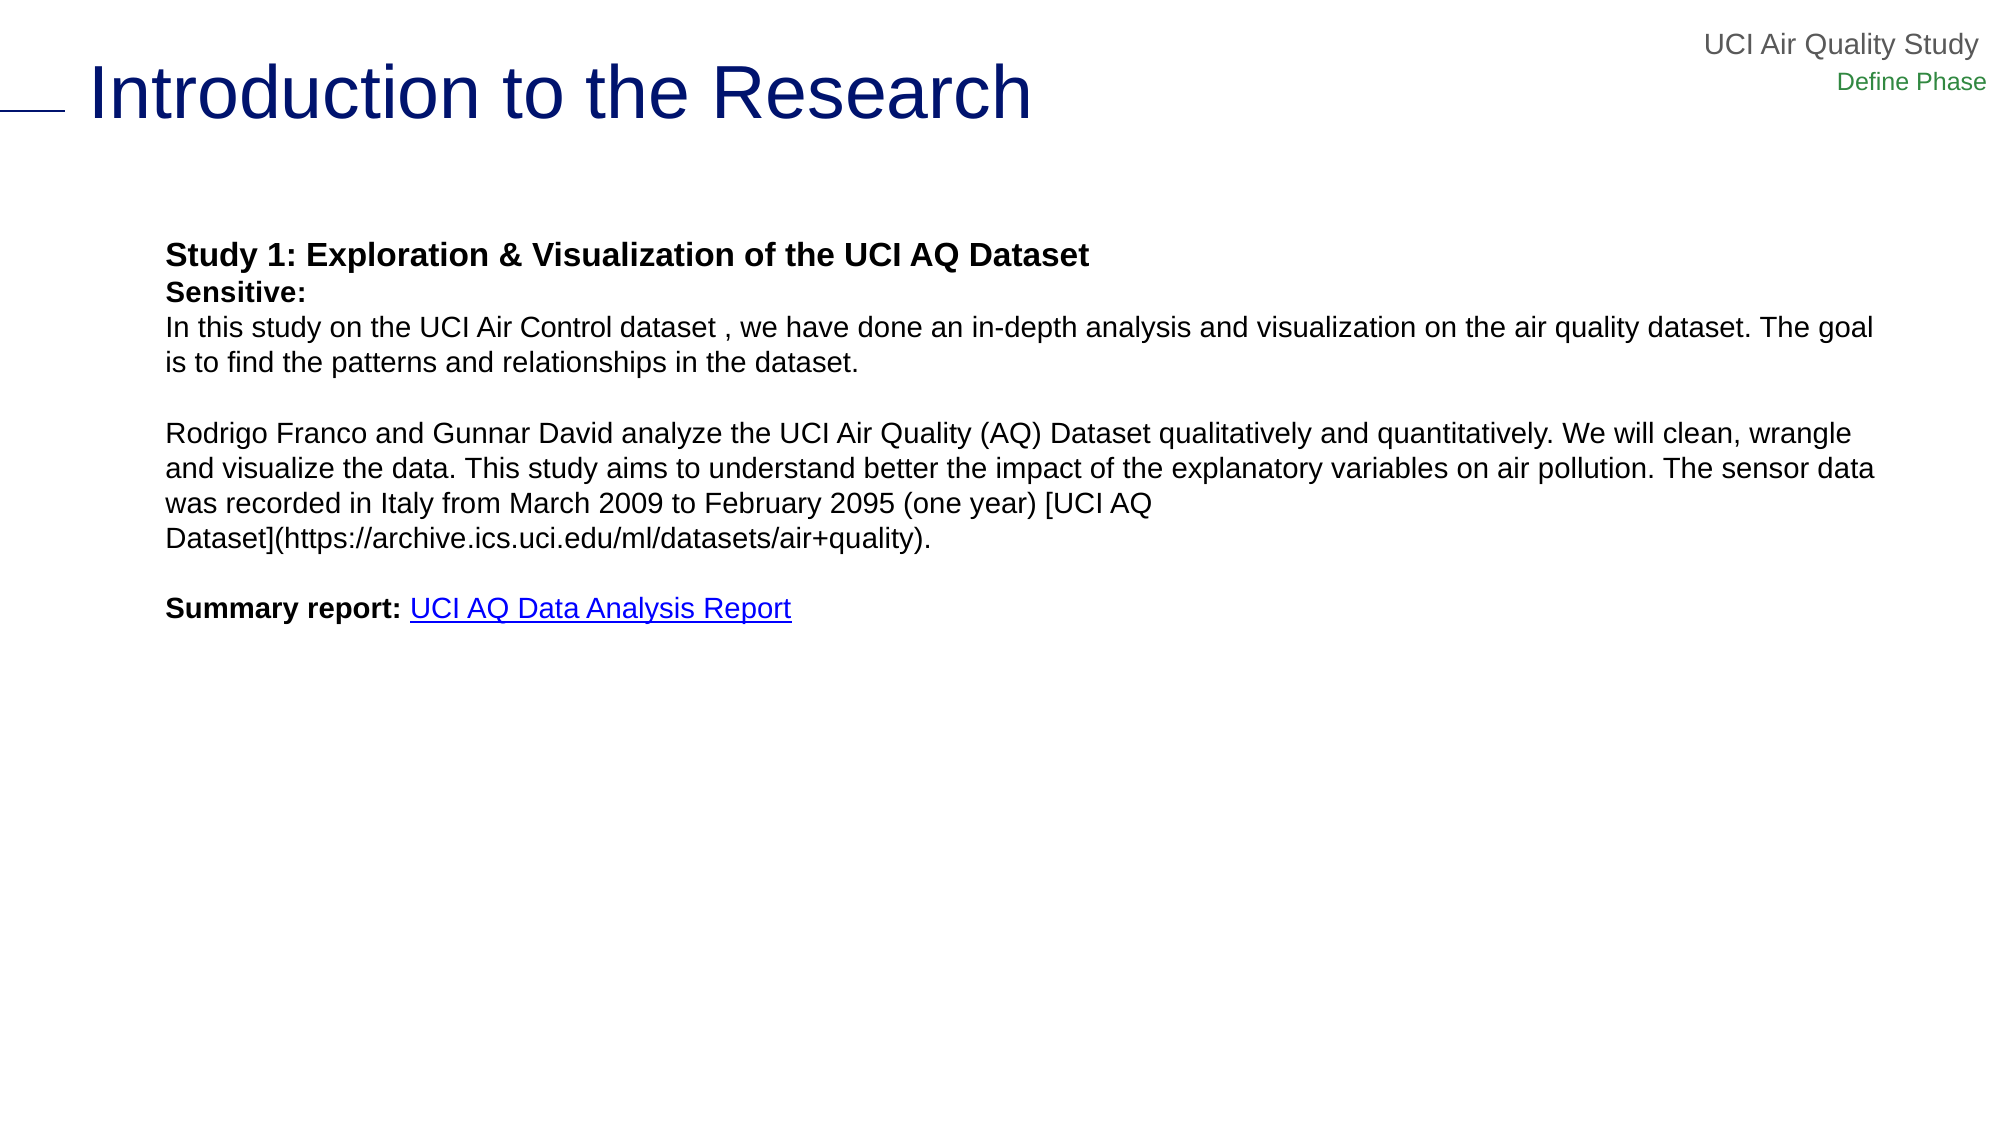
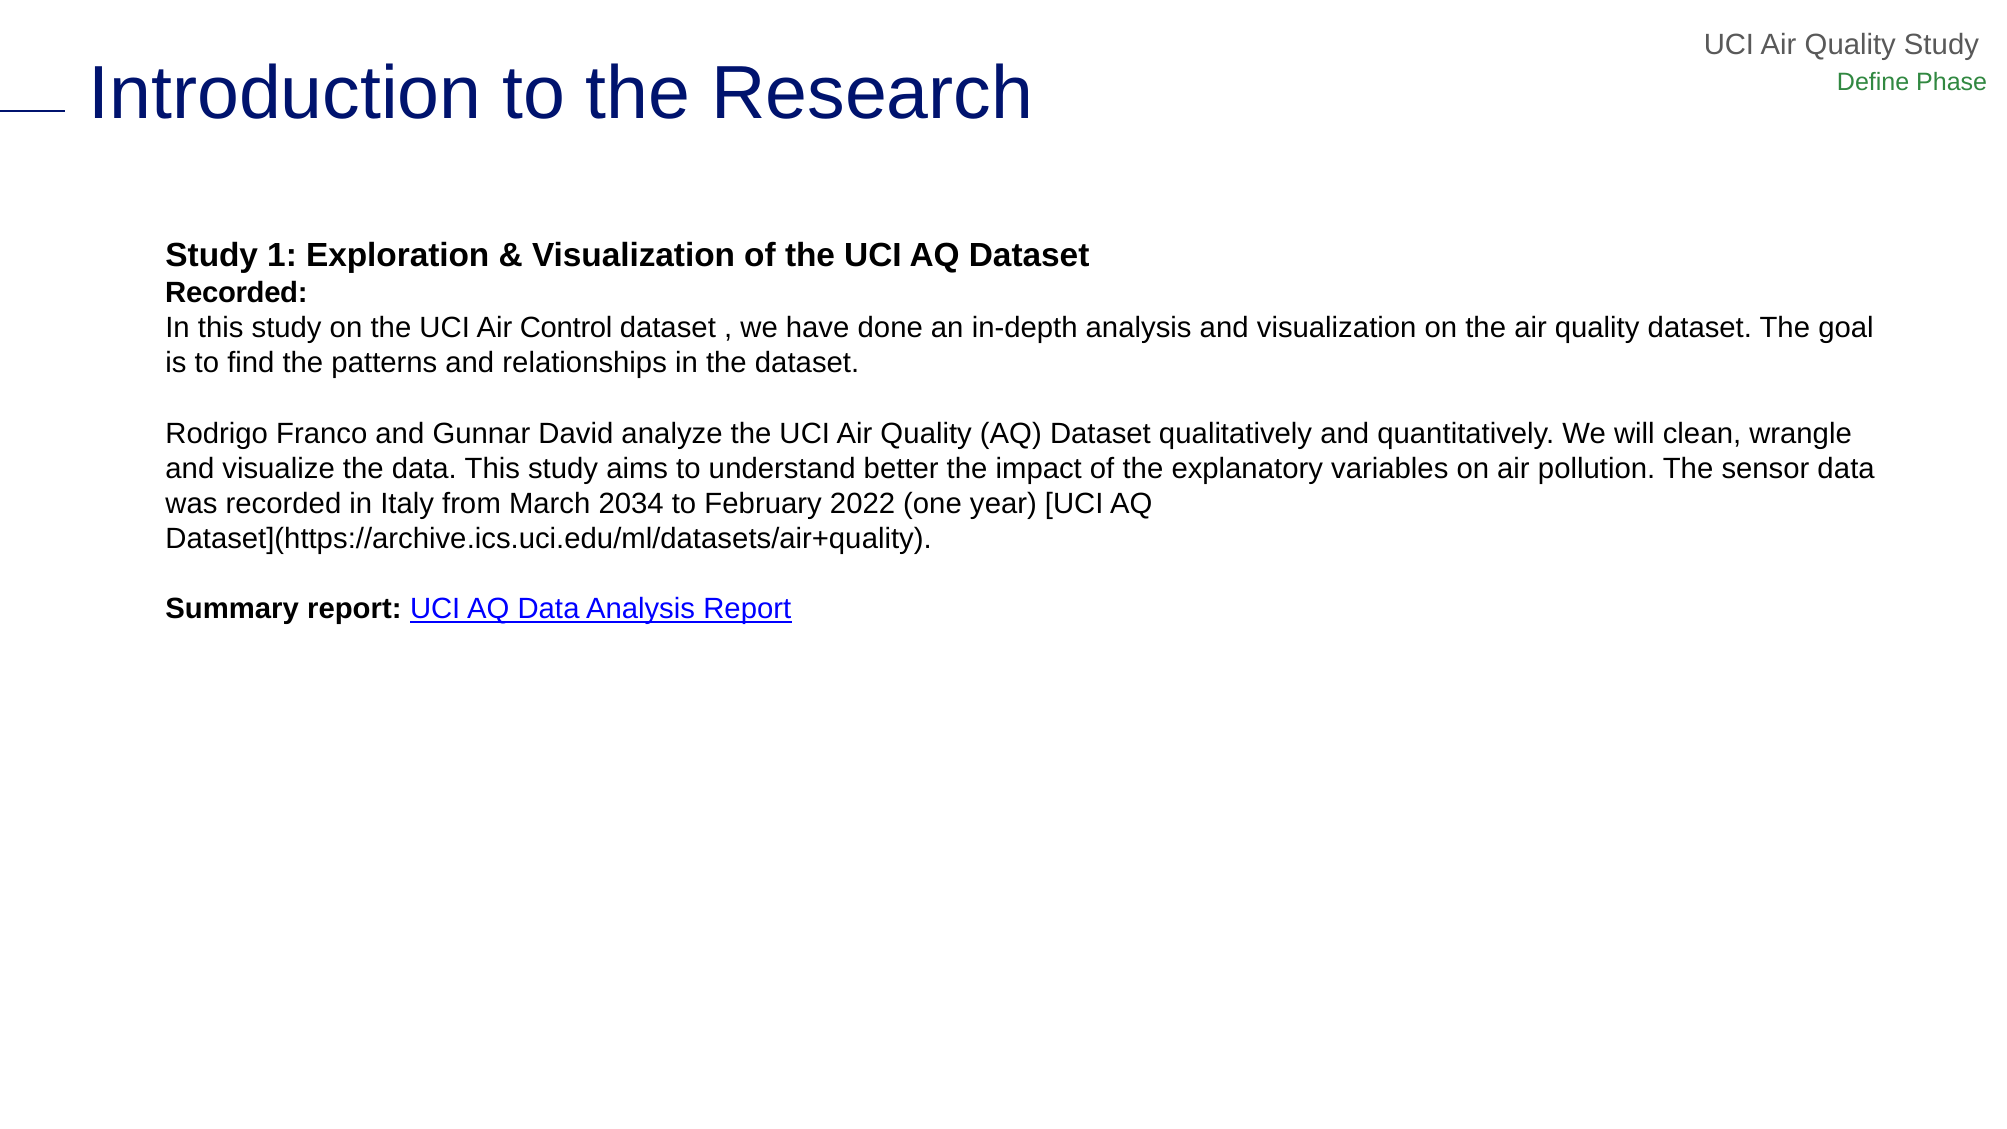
Sensitive: Sensitive -> Recorded (236, 293)
2009: 2009 -> 2034 (631, 504)
2095: 2095 -> 2022 (863, 504)
